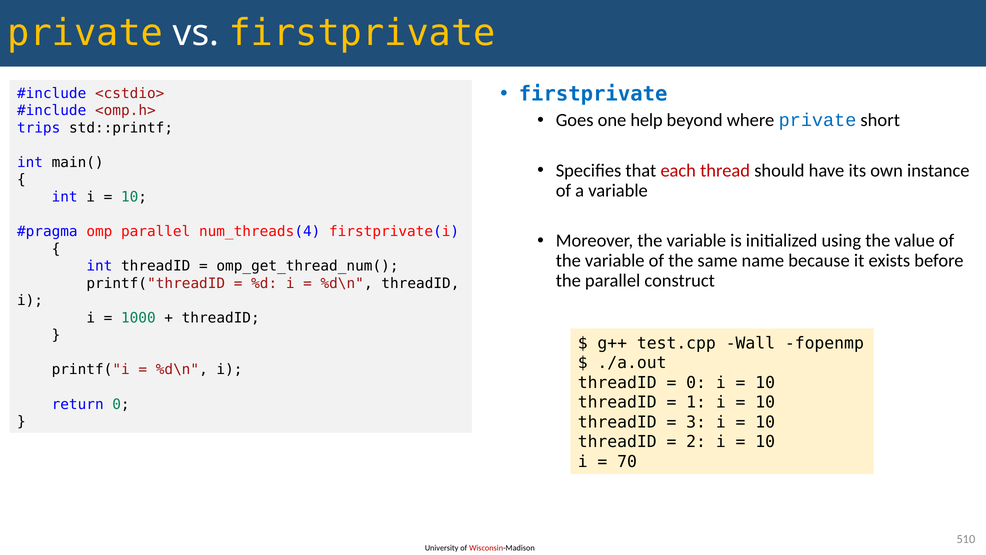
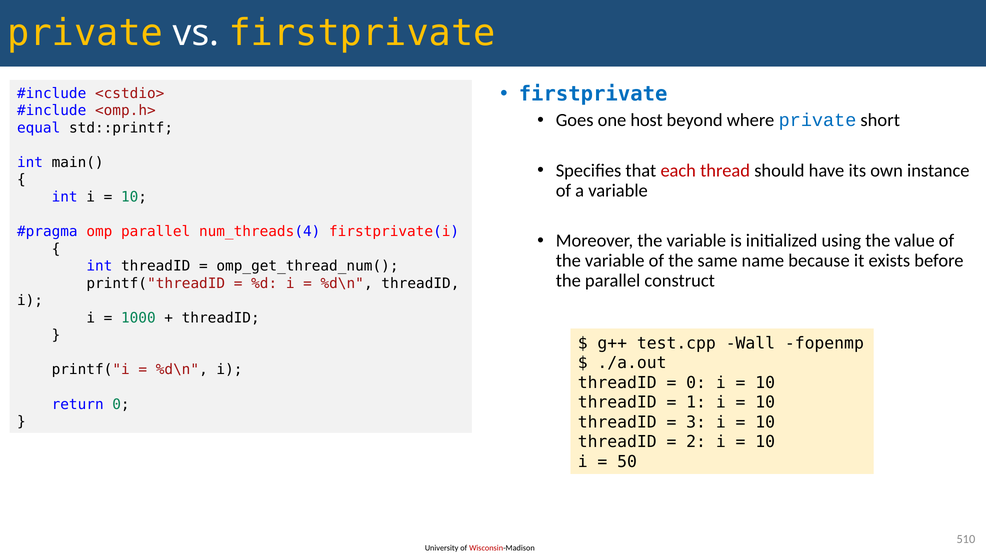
help: help -> host (647, 120)
trips: trips -> equal (39, 128)
70: 70 -> 50 (627, 461)
